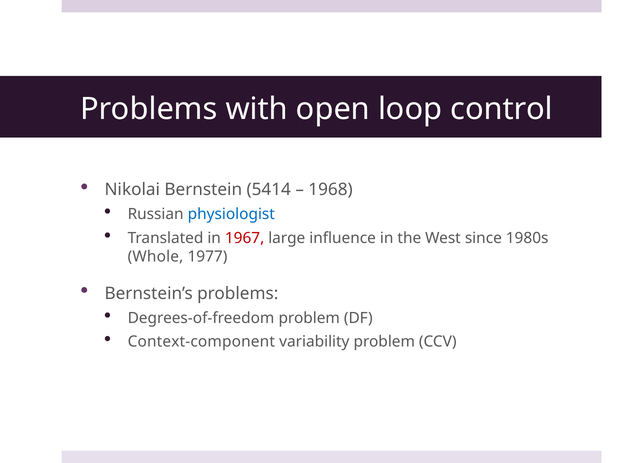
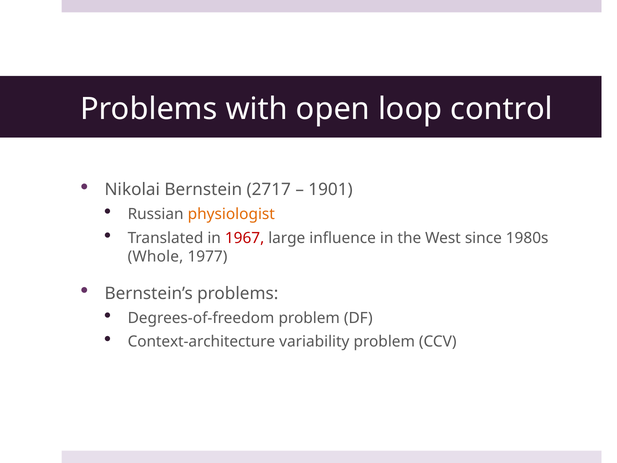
5414: 5414 -> 2717 (269, 190)
1968: 1968 -> 1901 (331, 190)
physiologist colour: blue -> orange (231, 214)
Context-component: Context-component -> Context-architecture (201, 341)
